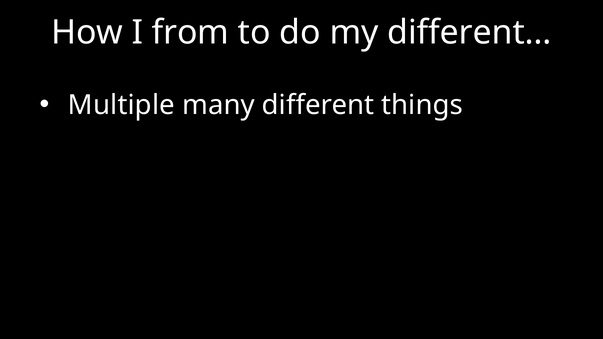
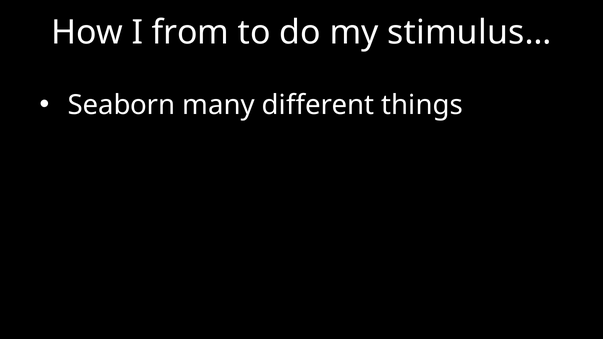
different…: different… -> stimulus… (469, 32)
Multiple: Multiple -> Seaborn (122, 105)
